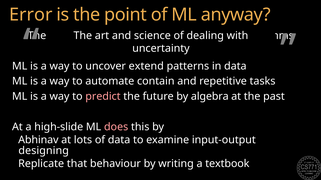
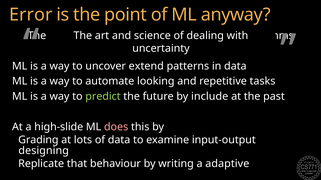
contain: contain -> looking (156, 81)
predict colour: pink -> light green (103, 97)
algebra: algebra -> include (210, 97)
Abhinav: Abhinav -> Grading (38, 140)
a textbook: textbook -> adaptive (227, 164)
